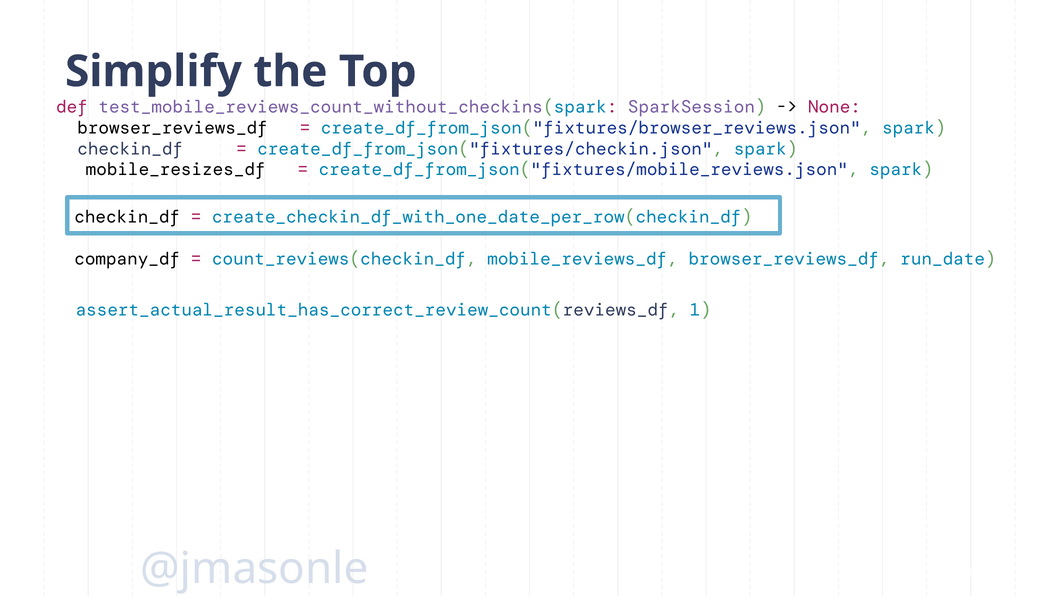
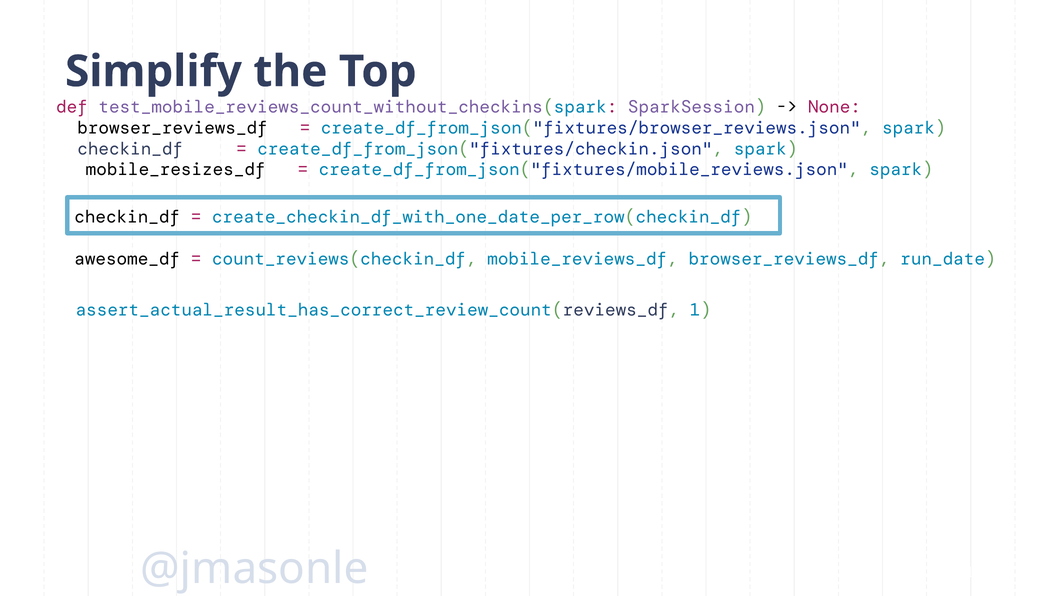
company_df: company_df -> awesome_df (127, 259)
